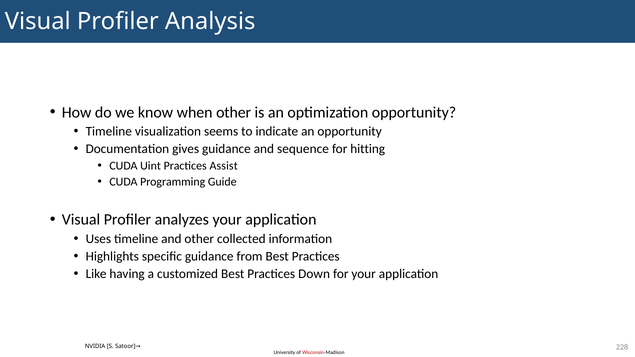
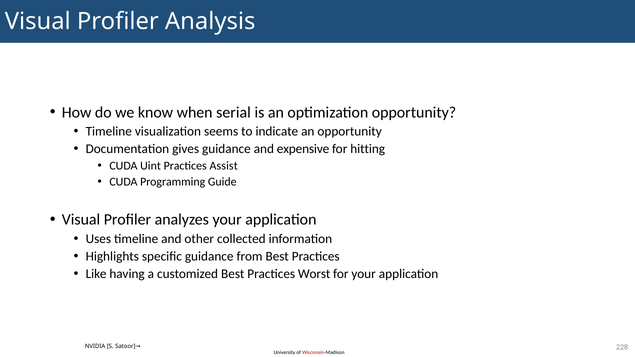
when other: other -> serial (234, 112)
sequence: sequence -> expensive (303, 149)
Down: Down -> Worst (314, 274)
